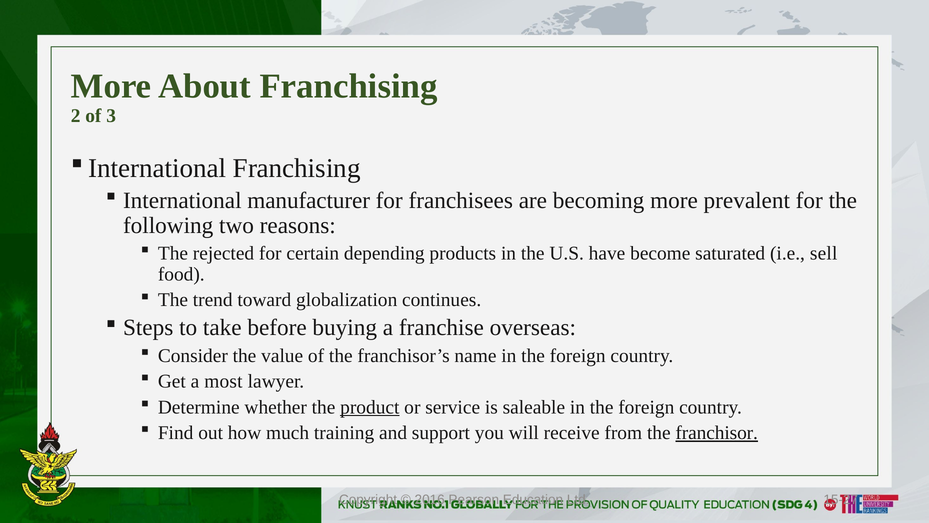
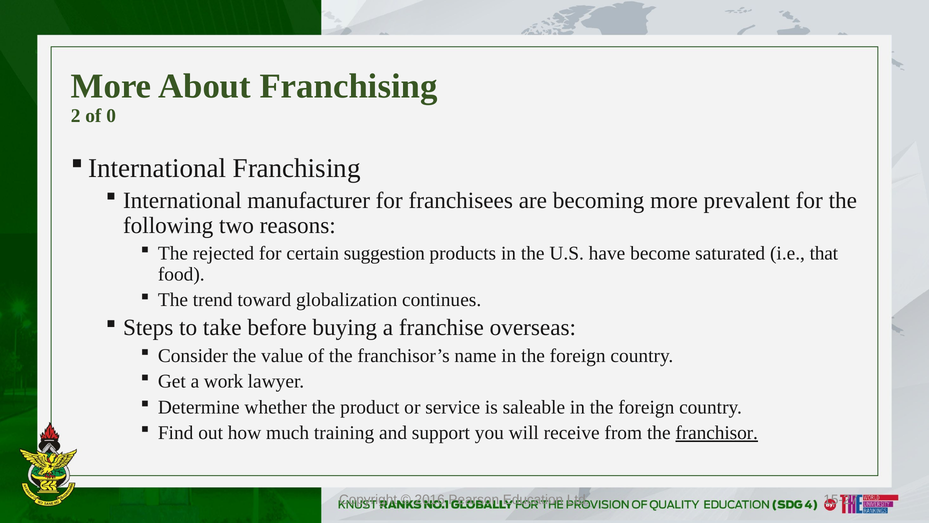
3: 3 -> 0 (111, 116)
depending: depending -> suggestion (384, 253)
sell: sell -> that (824, 253)
most: most -> work (224, 381)
product underline: present -> none (370, 407)
